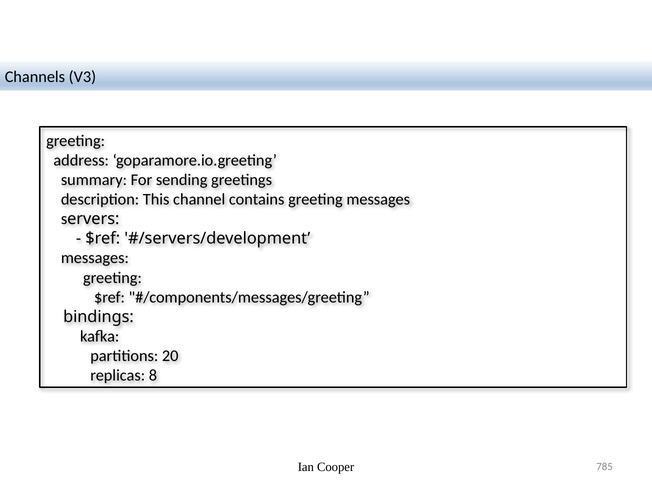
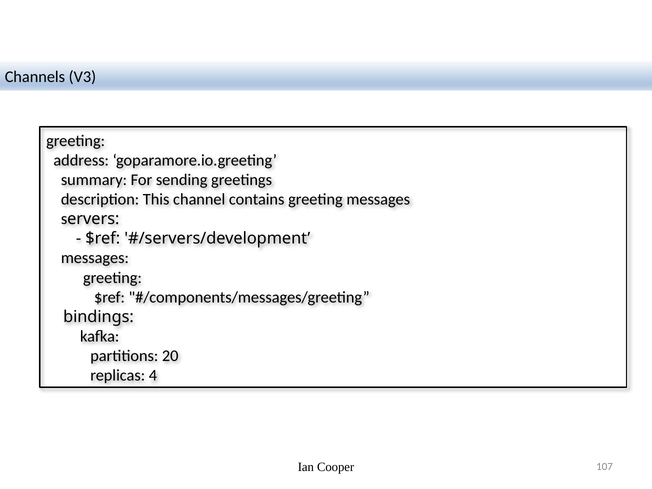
8: 8 -> 4 (153, 375)
785: 785 -> 107 (605, 467)
